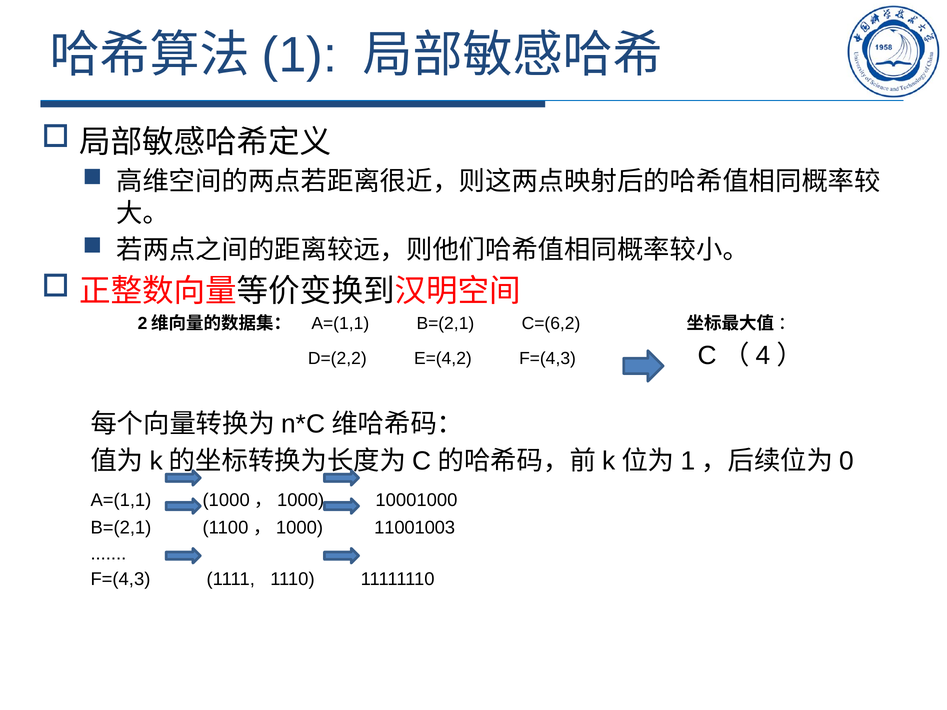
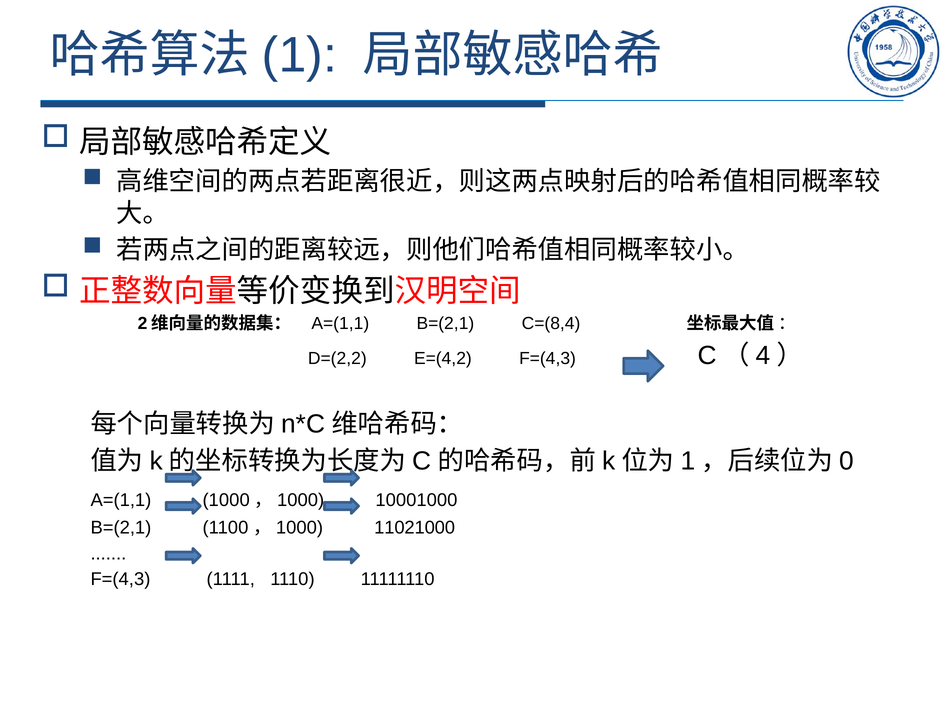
C=(6,2: C=(6,2 -> C=(8,4 (551, 324)
11001003: 11001003 -> 11021000 (415, 528)
